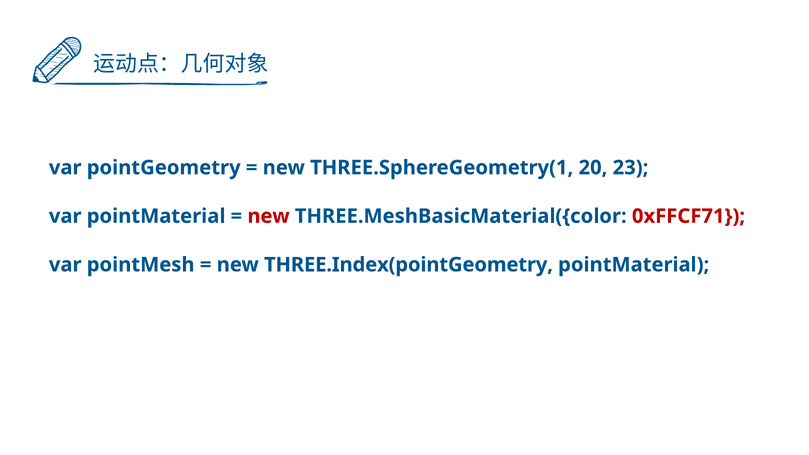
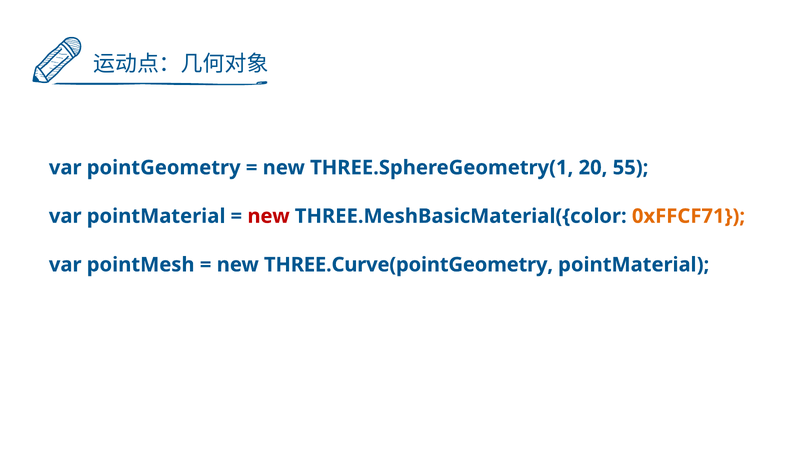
23: 23 -> 55 (631, 168)
0xFFCF71 colour: red -> orange (689, 216)
THREE.Index(pointGeometry: THREE.Index(pointGeometry -> THREE.Curve(pointGeometry (409, 265)
